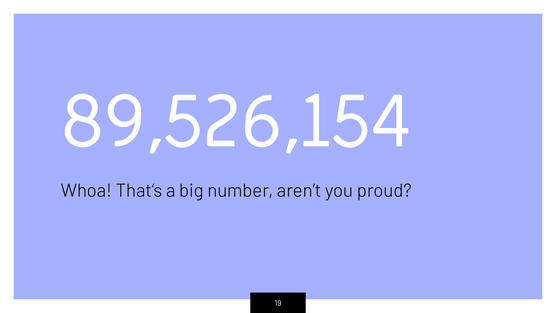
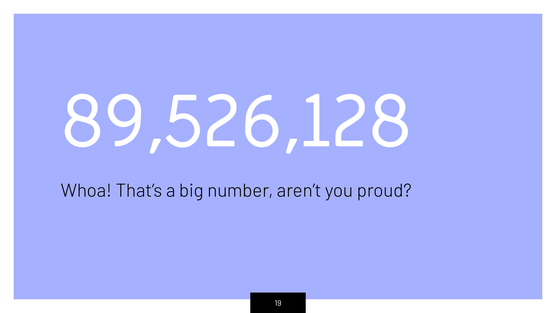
89,526,154: 89,526,154 -> 89,526,128 (236, 122)
